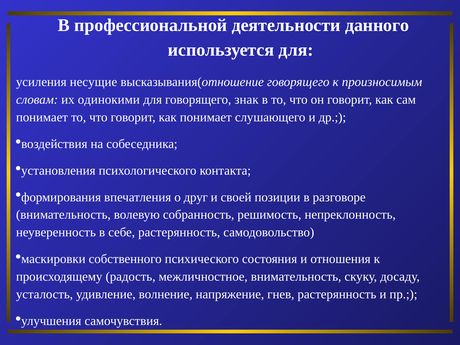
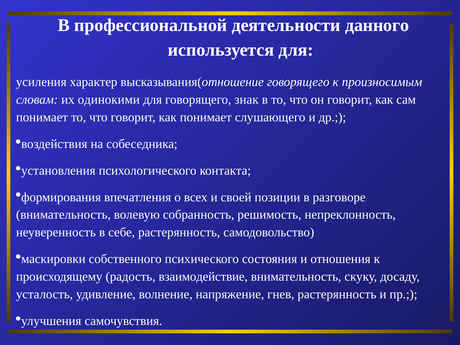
несущие: несущие -> характер (94, 82)
друг: друг -> всех (196, 197)
межличностное: межличностное -> взаимодействие (203, 277)
